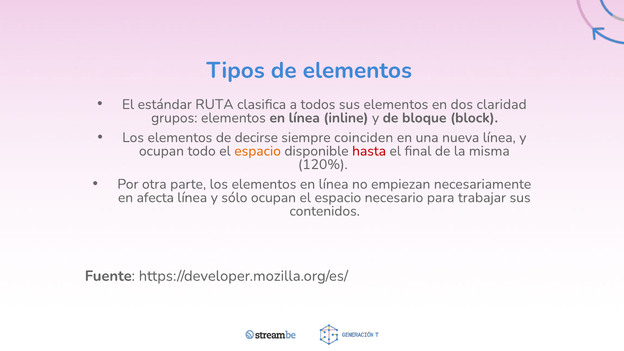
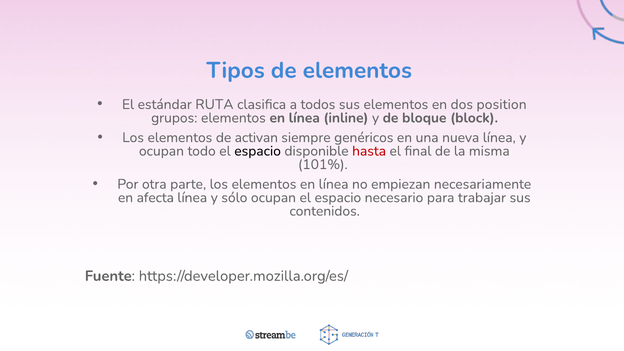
claridad: claridad -> position (502, 104)
decirse: decirse -> activan (256, 138)
coinciden: coinciden -> genéricos (364, 138)
espacio colour: orange -> black (258, 151)
120%: 120% -> 101% (323, 164)
